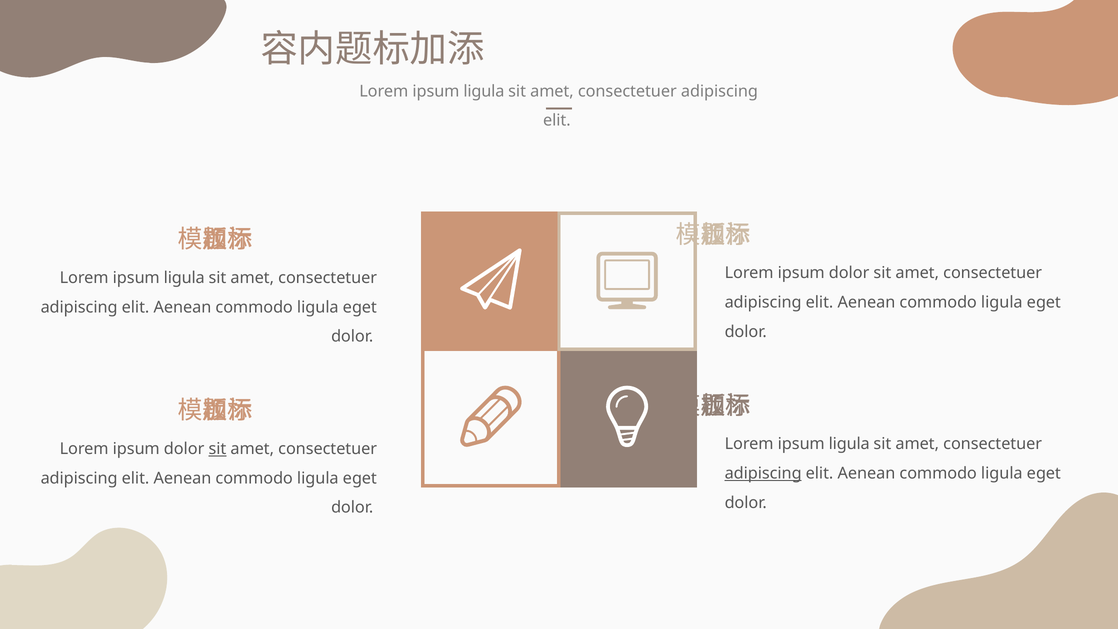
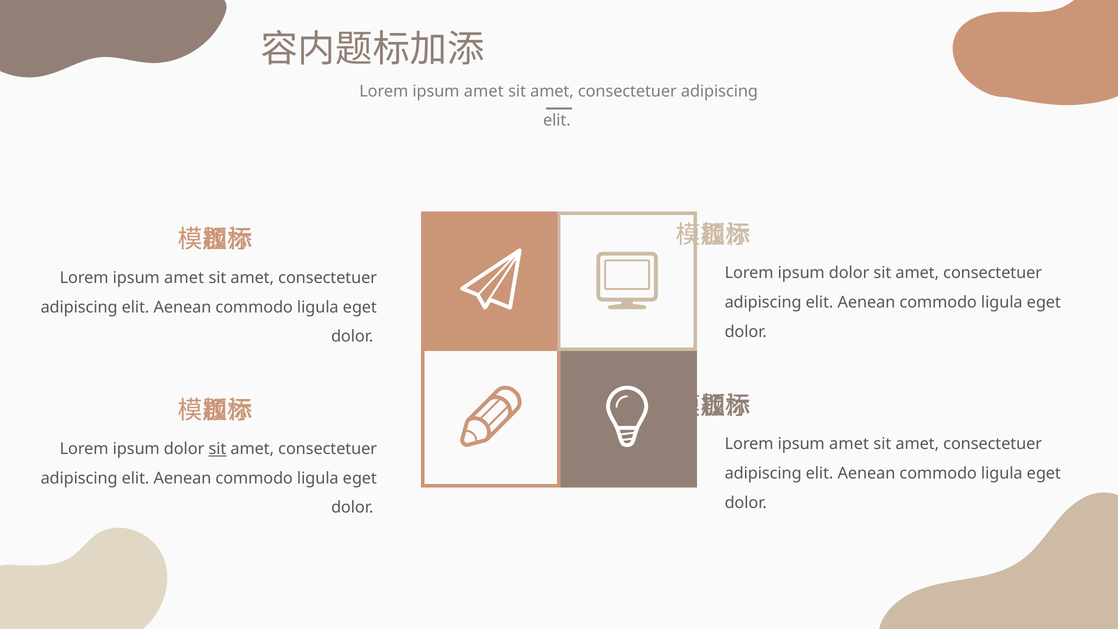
ligula: ligula -> amet (484, 91)
ligula: ligula -> amet (184, 278)
ligula: ligula -> amet (849, 444)
adipiscing underline: present -> none (763, 473)
